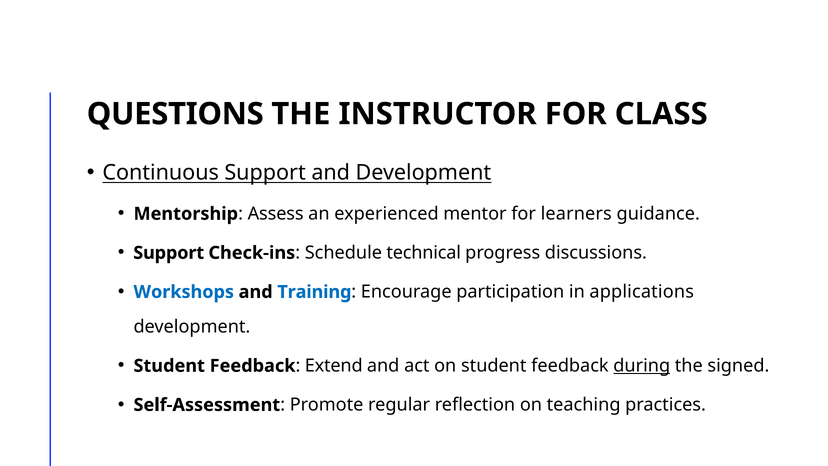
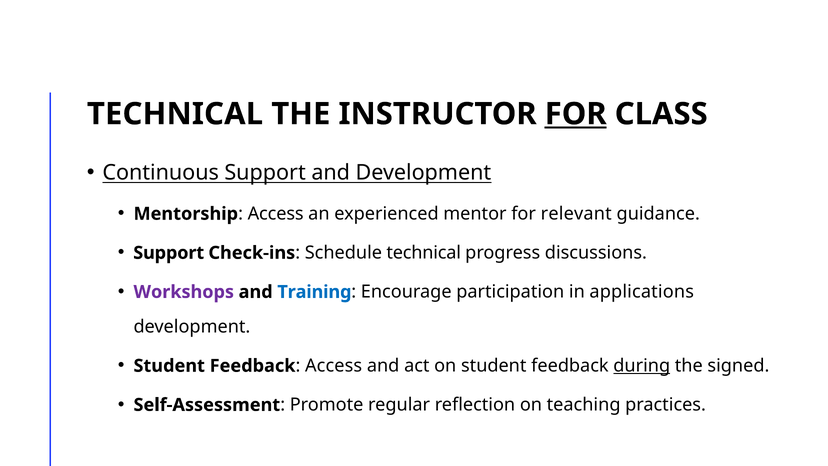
QUESTIONS: QUESTIONS -> TECHNICAL (175, 114)
FOR underline: none -> present (576, 114)
Assess: Assess -> Access (276, 214)
learners: learners -> relevant (576, 214)
Workshops colour: blue -> purple (184, 292)
Extend: Extend -> Access (334, 366)
